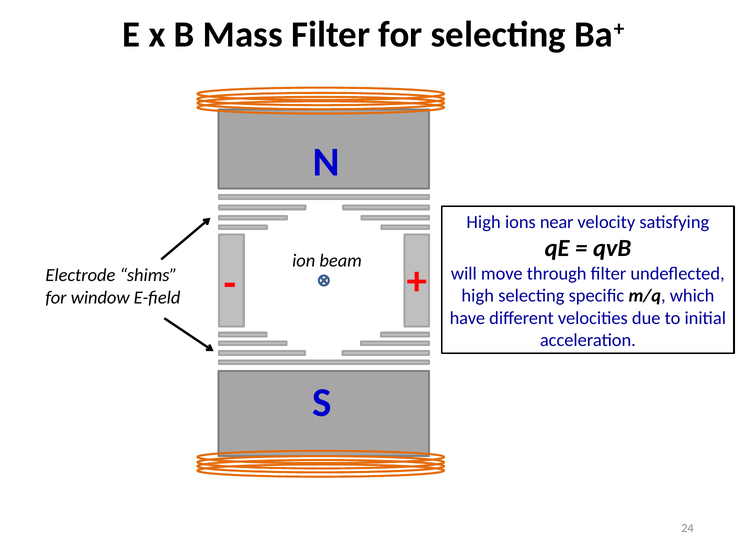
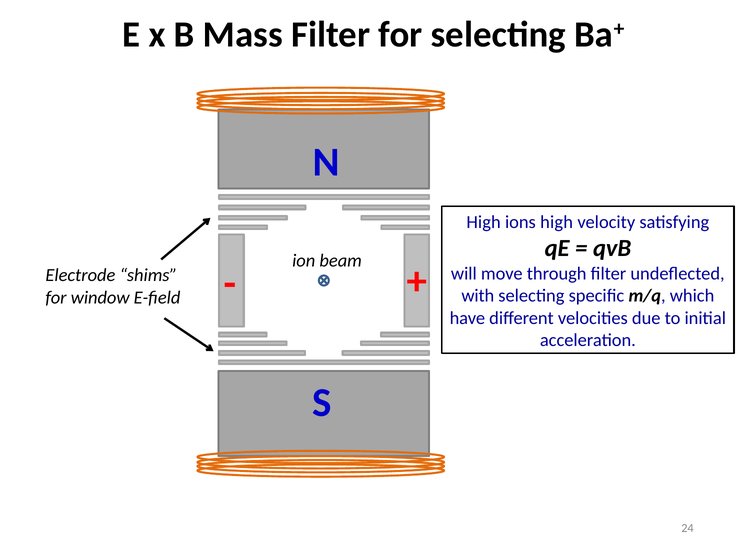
ions near: near -> high (557, 222)
high: high -> with (478, 296)
